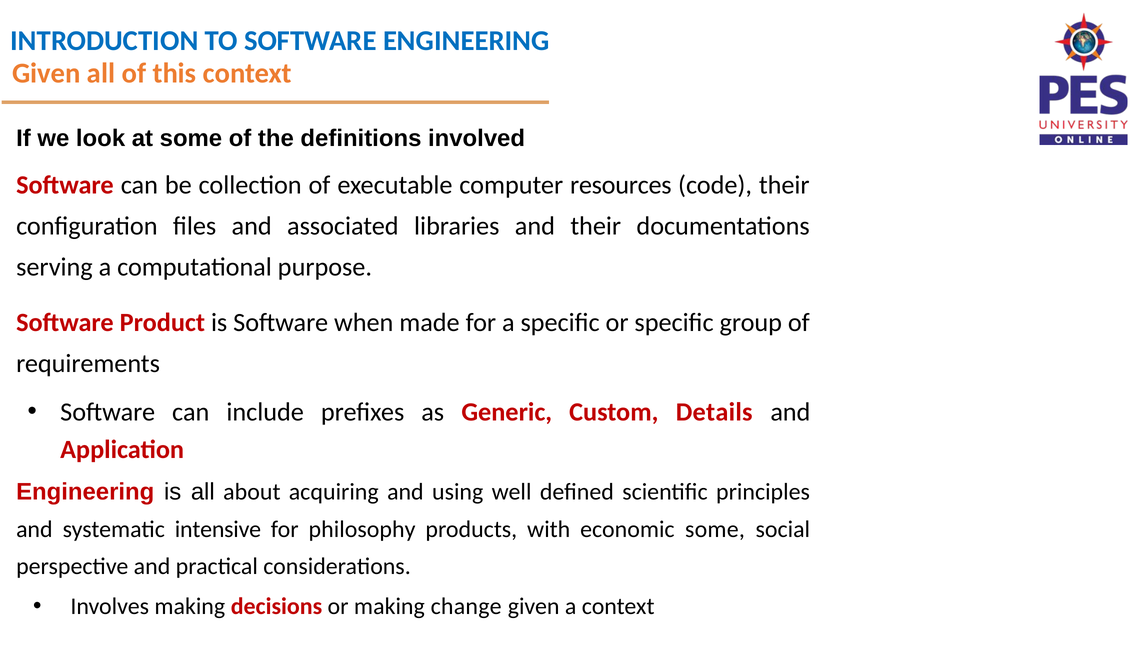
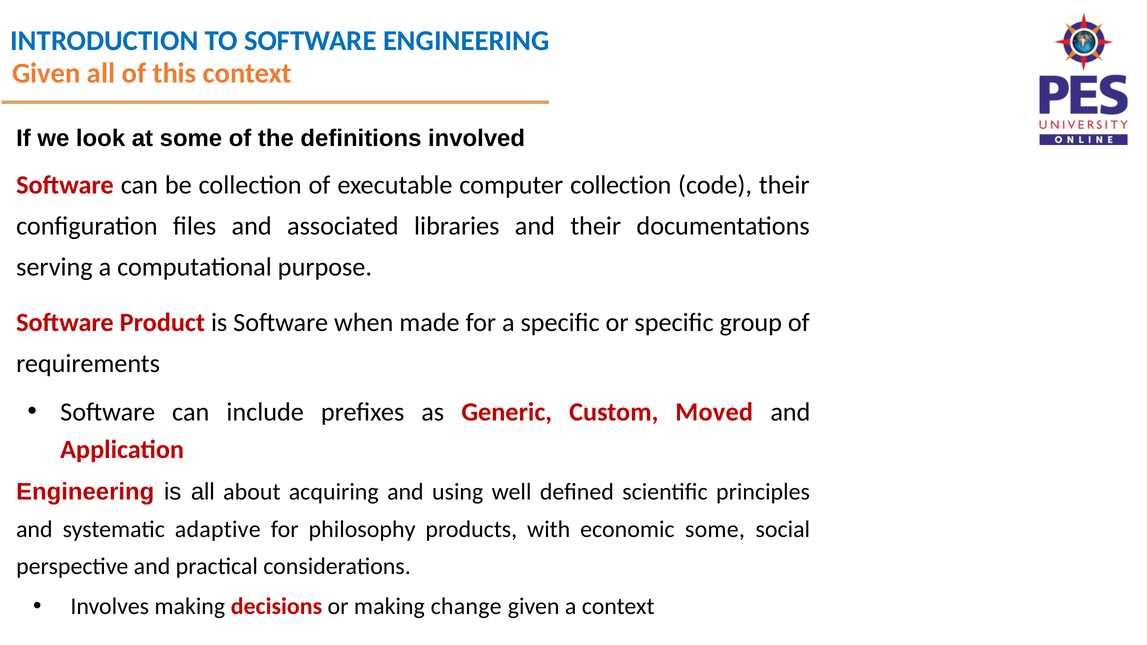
computer resources: resources -> collection (621, 185)
Details: Details -> Moved (714, 412)
intensive: intensive -> adaptive (218, 529)
